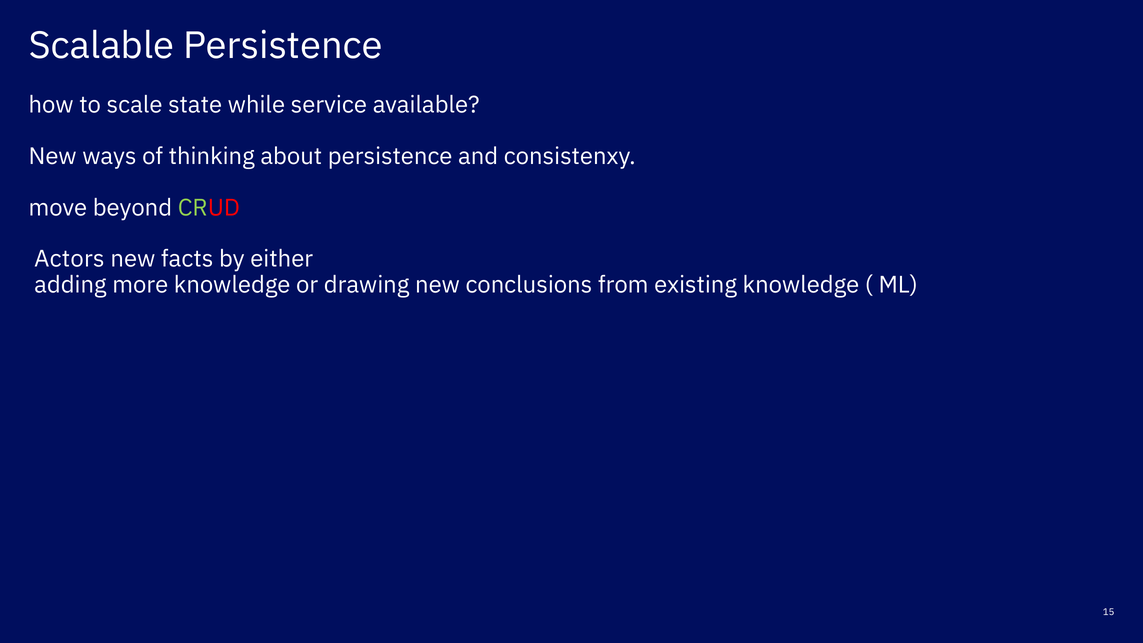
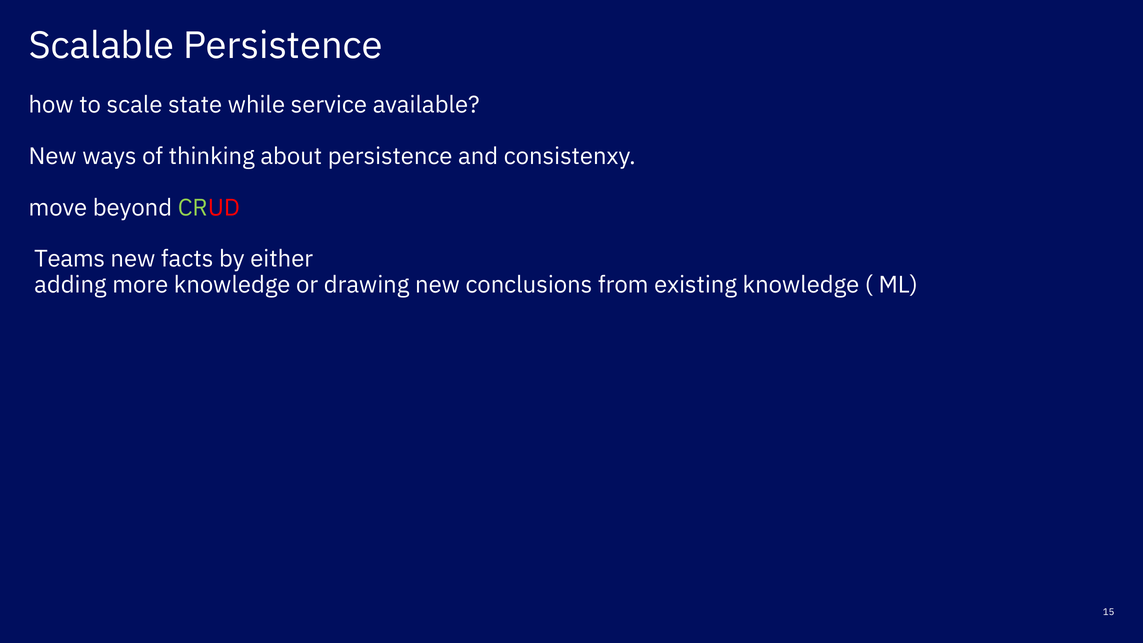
Actors: Actors -> Teams (70, 259)
